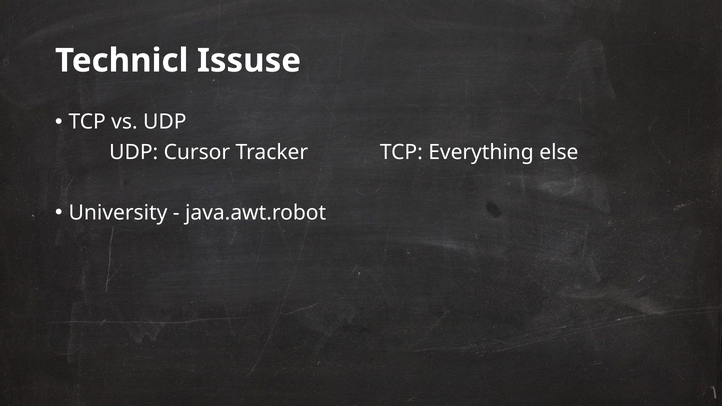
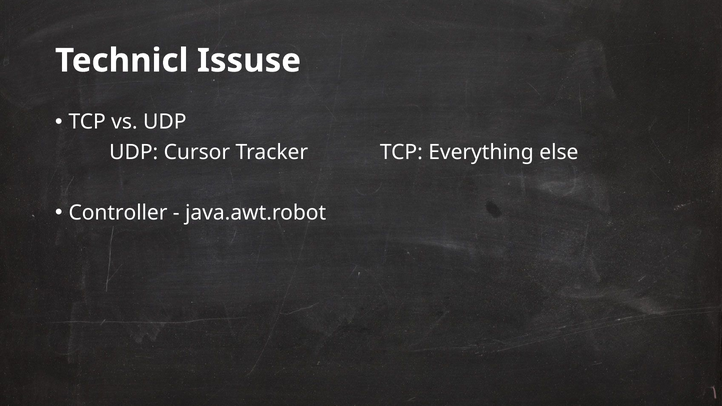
University: University -> Controller (118, 213)
